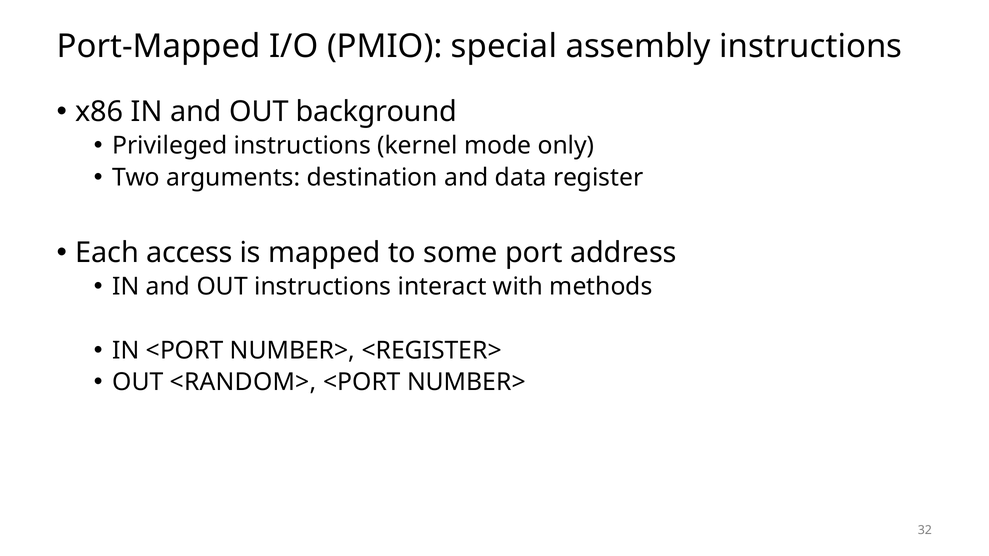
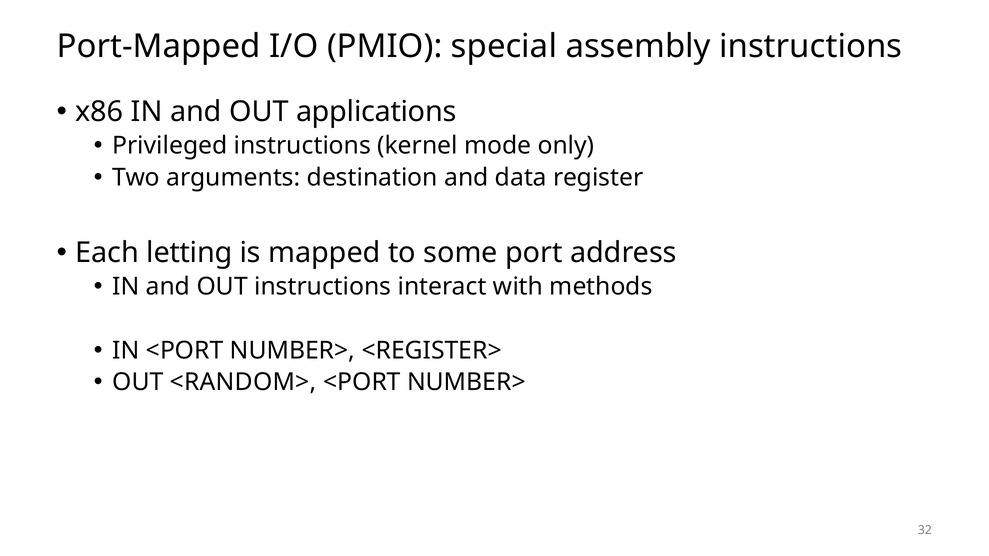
background: background -> applications (376, 112)
access: access -> letting (189, 253)
